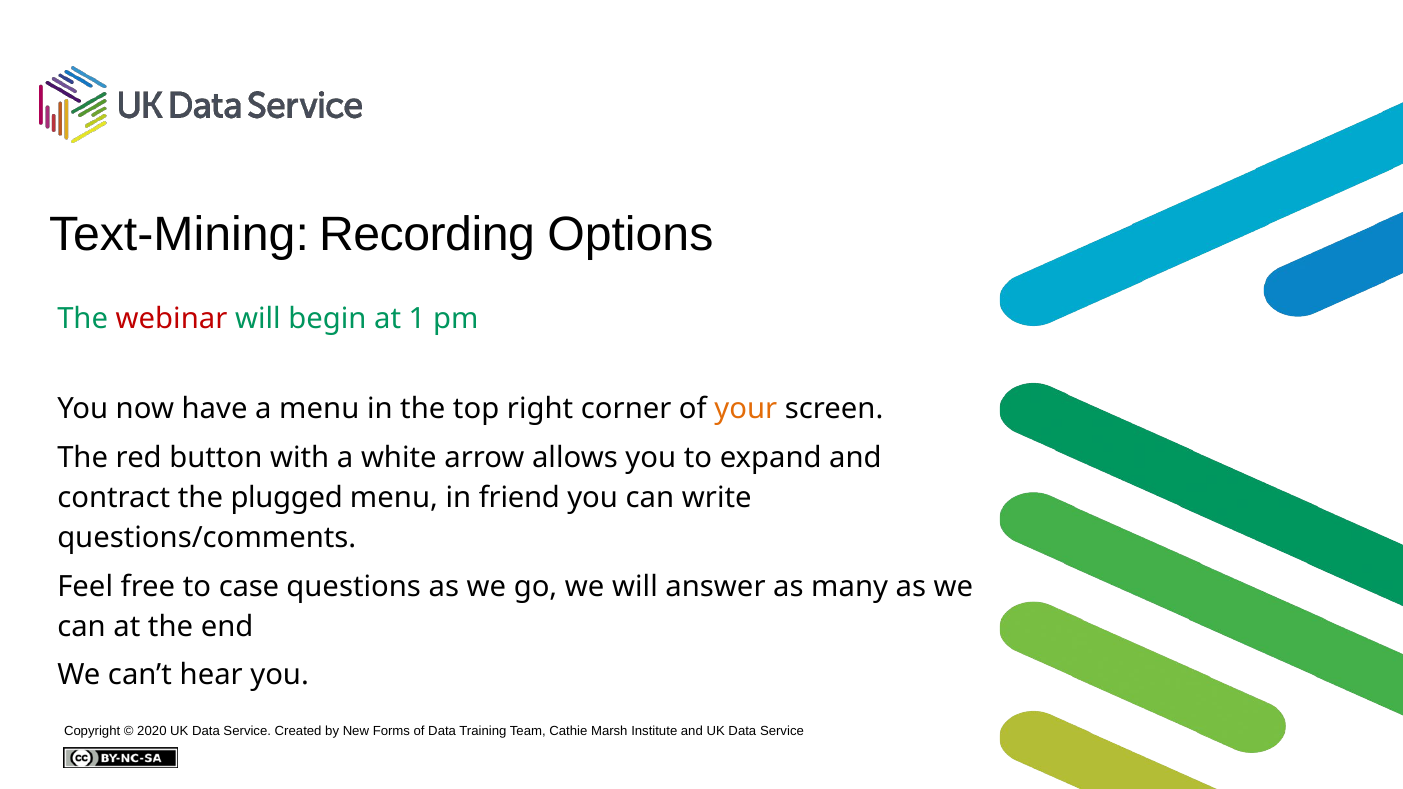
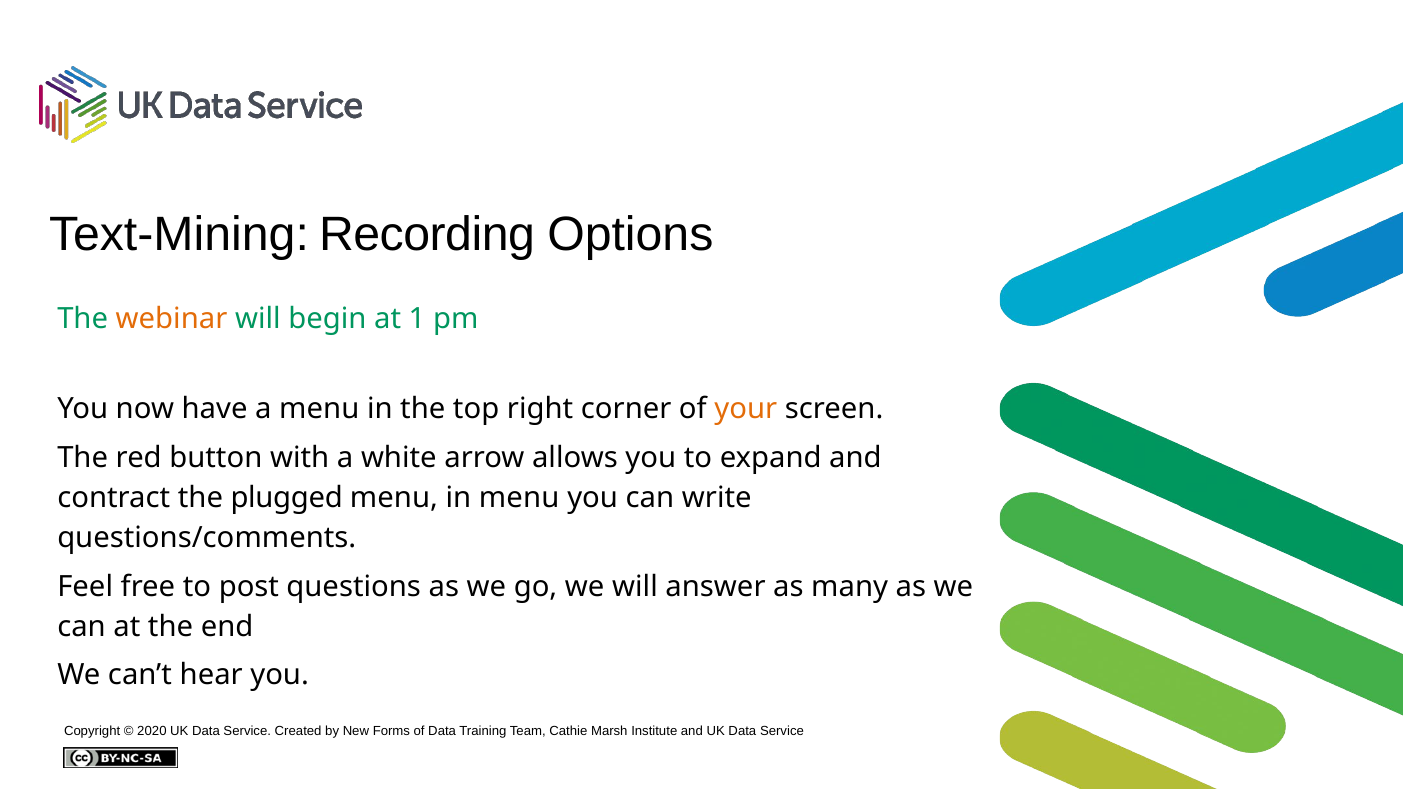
webinar colour: red -> orange (172, 319)
in friend: friend -> menu (519, 498)
case: case -> post (249, 587)
